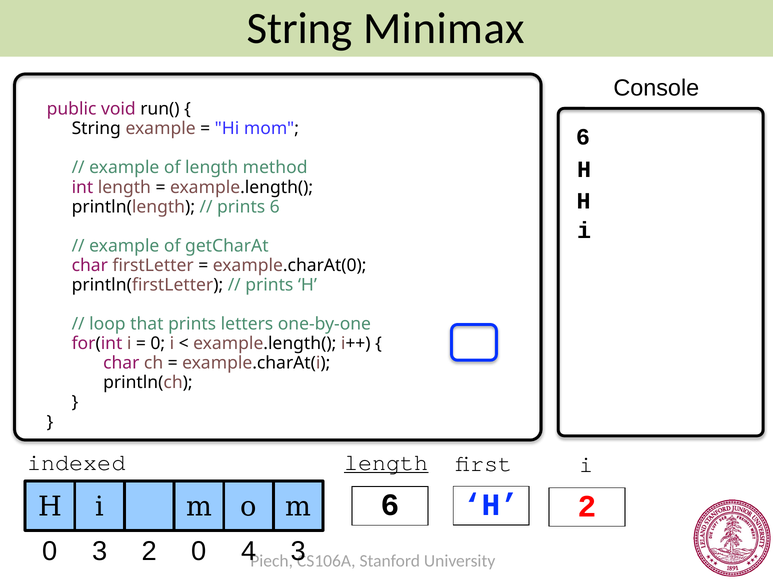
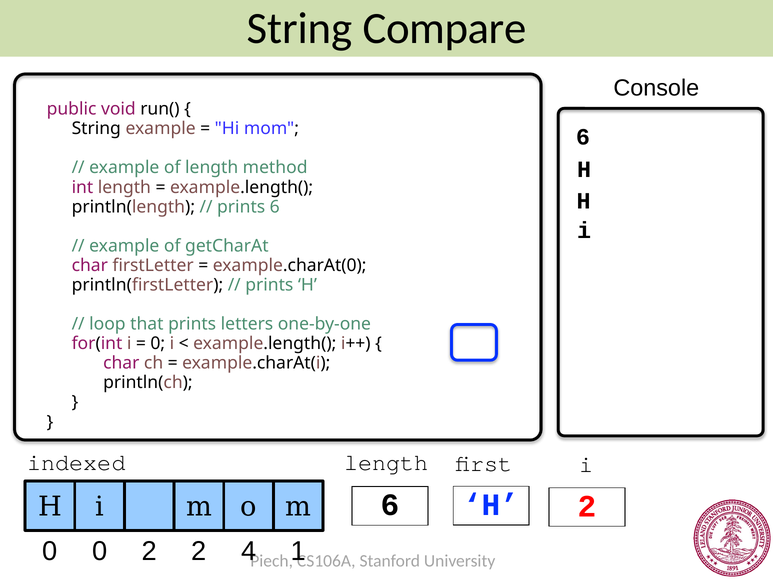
Minimax: Minimax -> Compare (445, 29)
length underline: present -> none (386, 463)
0 3: 3 -> 0 (100, 552)
2 0: 0 -> 2 (199, 552)
4 3: 3 -> 1 (298, 552)
